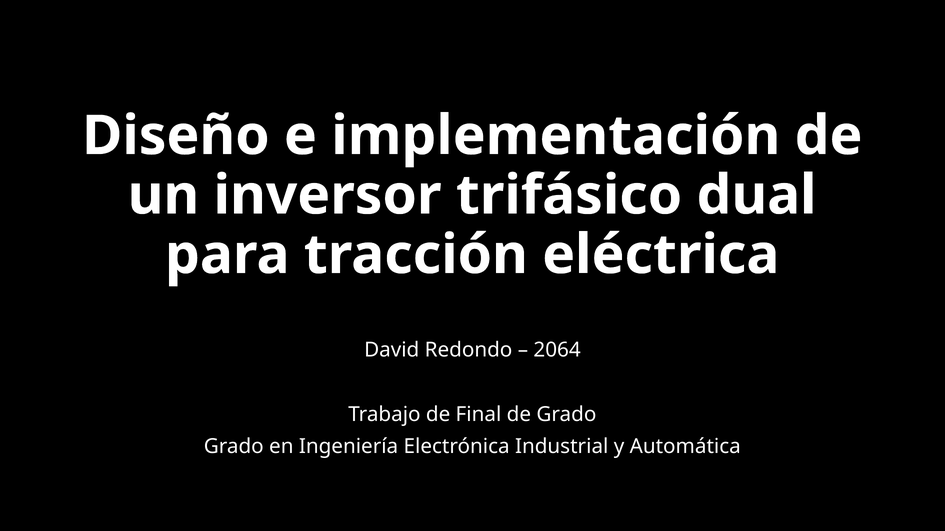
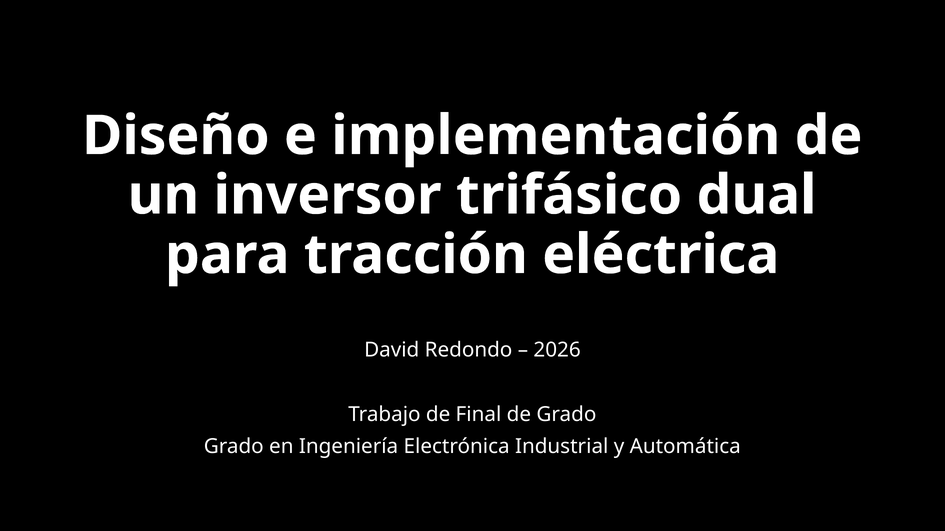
2064: 2064 -> 2026 (557, 351)
